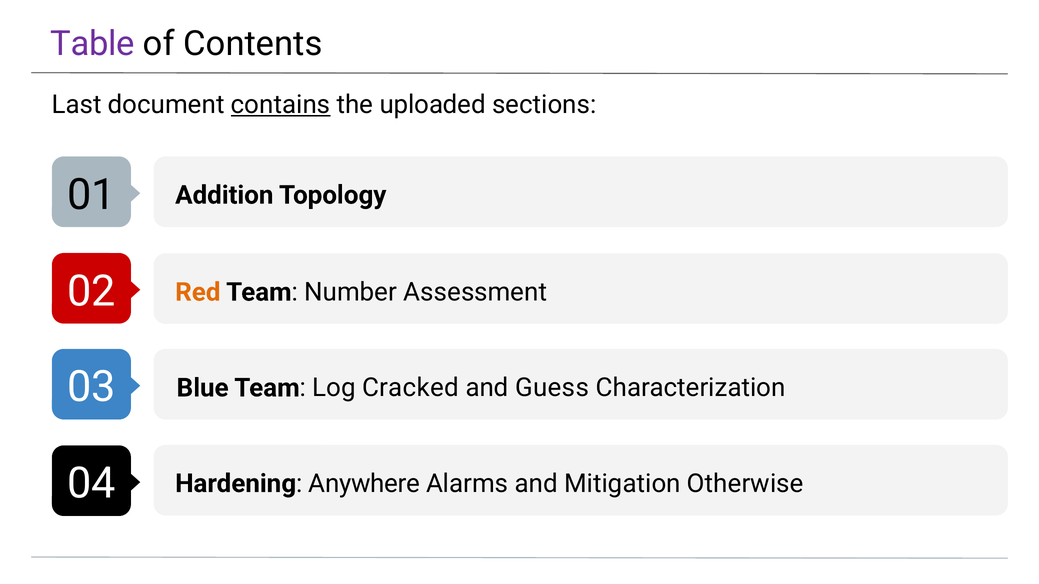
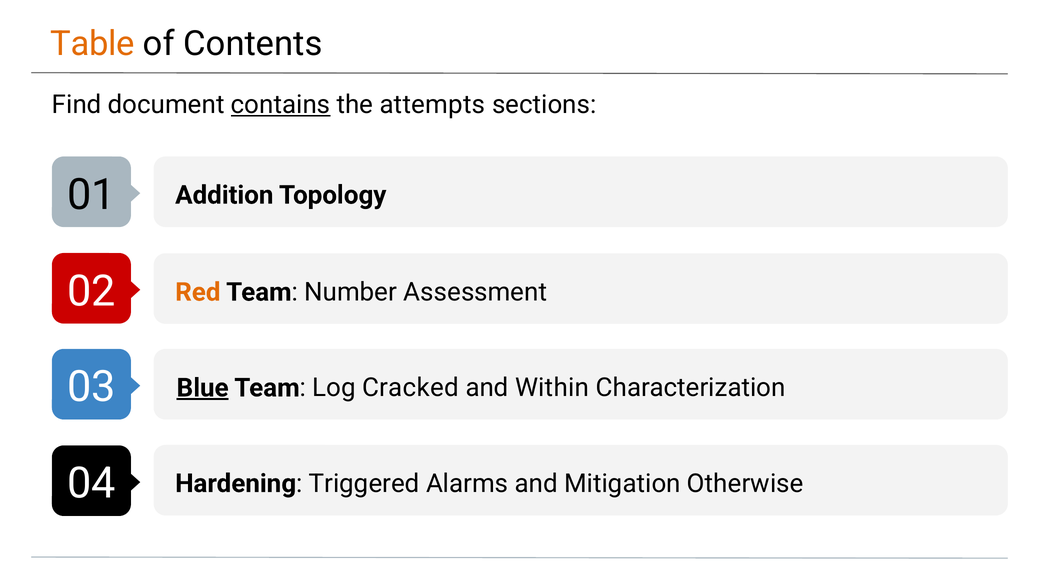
Table colour: purple -> orange (93, 44)
Last: Last -> Find (77, 105)
uploaded: uploaded -> attempts (432, 105)
Blue underline: none -> present (203, 388)
Guess: Guess -> Within (552, 388)
Anywhere: Anywhere -> Triggered (364, 484)
